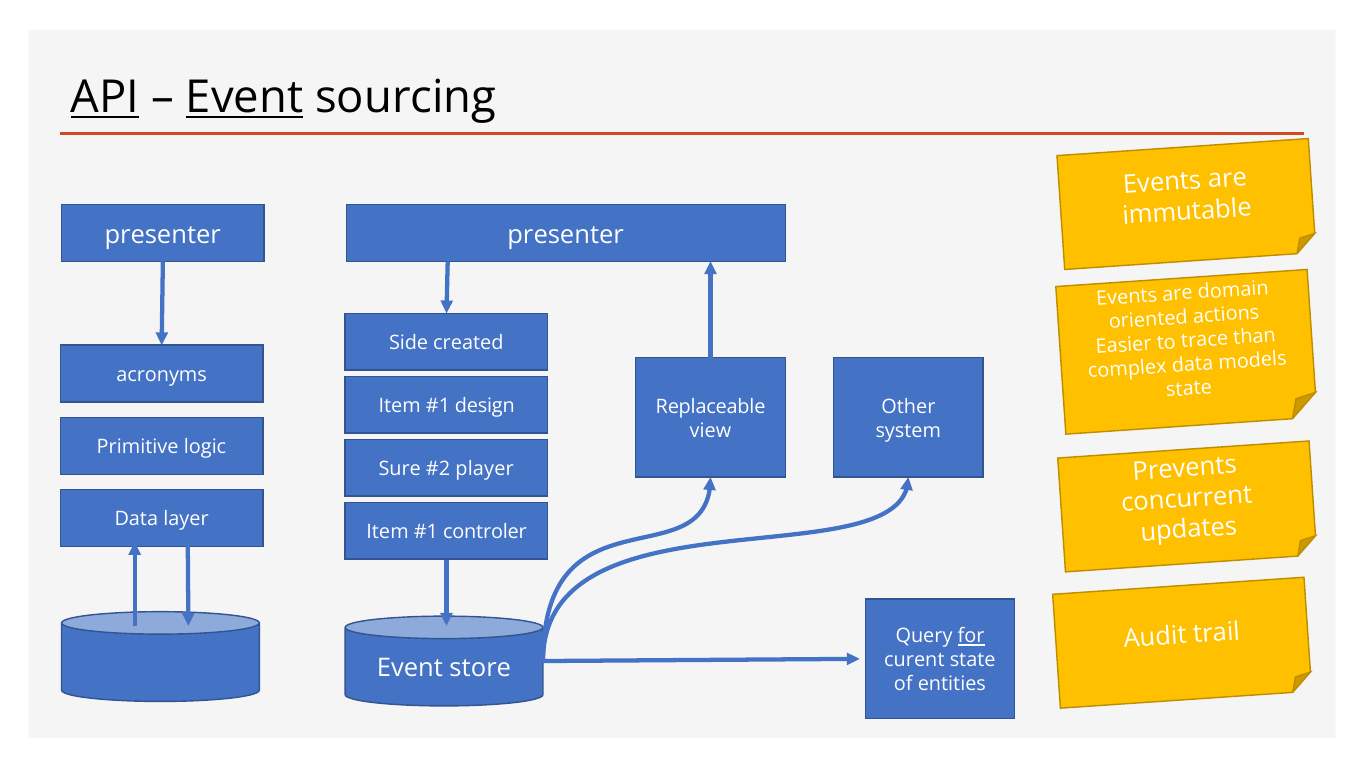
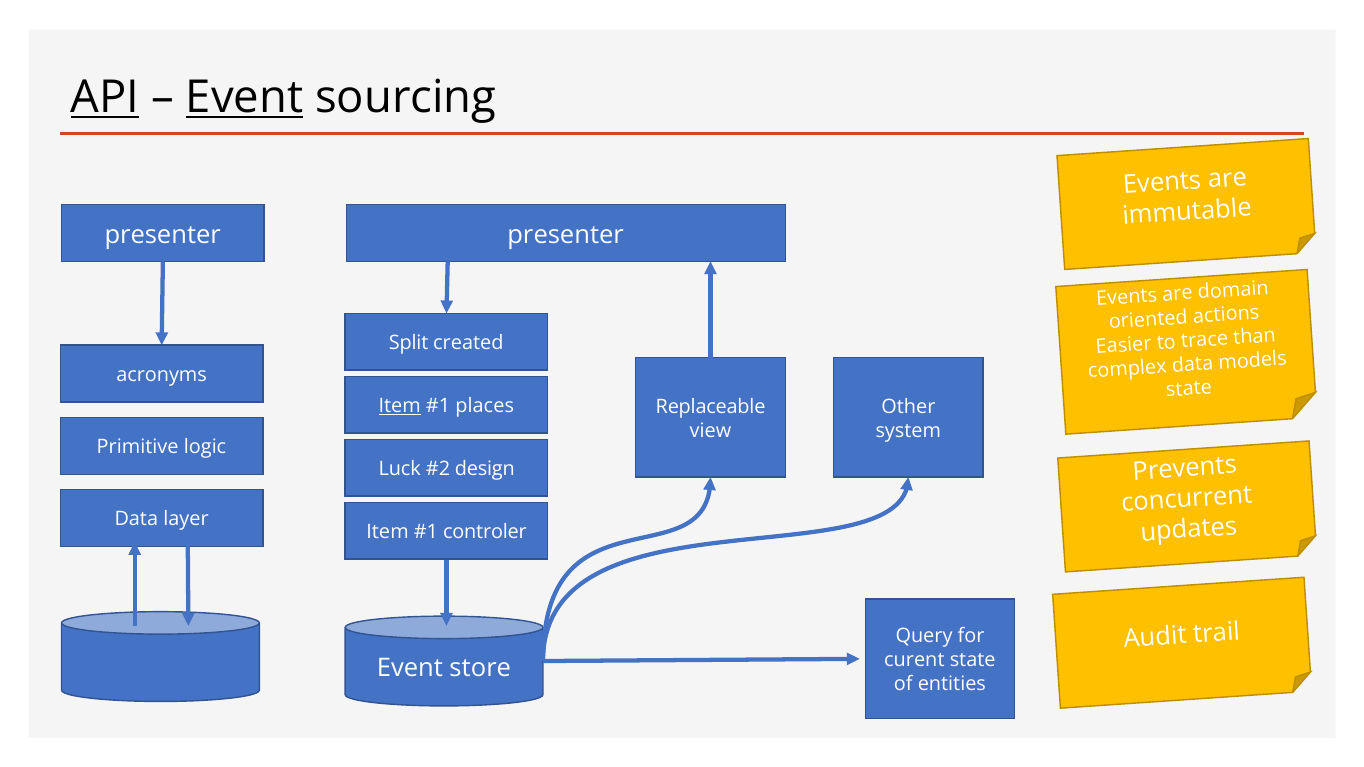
Side: Side -> Split (409, 343)
Item underline: none -> present (400, 406)
design: design -> places (485, 406)
Sure: Sure -> Luck (400, 469)
player: player -> design (485, 469)
for underline: present -> none (971, 637)
